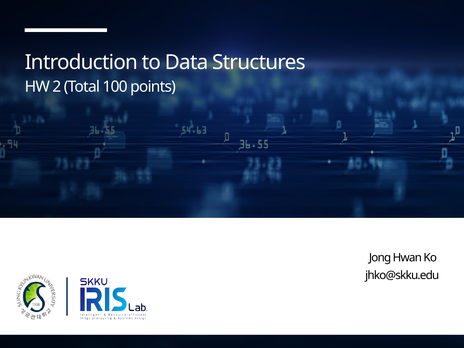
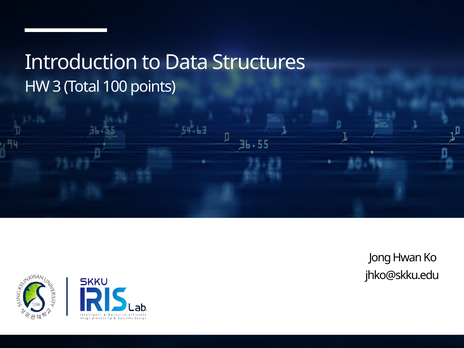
2: 2 -> 3 (57, 87)
